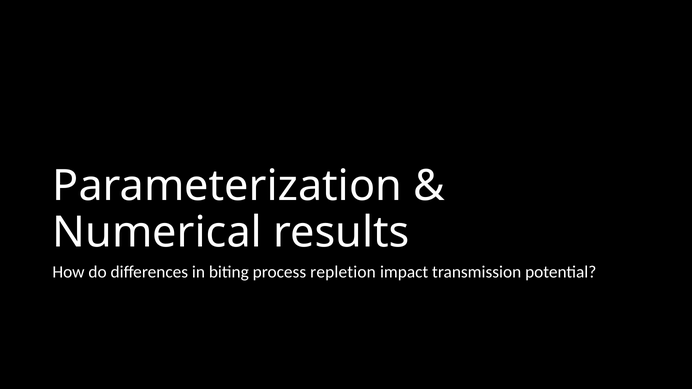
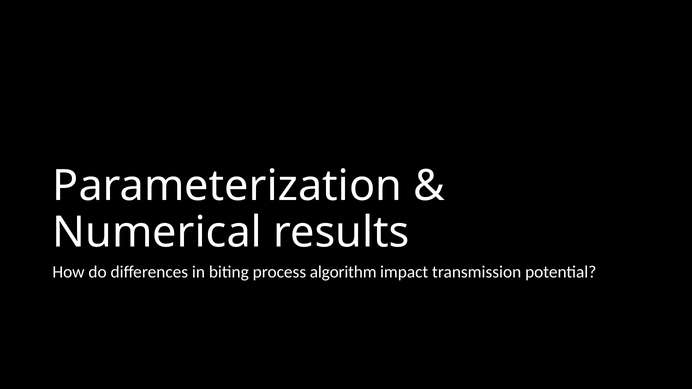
repletion: repletion -> algorithm (343, 272)
